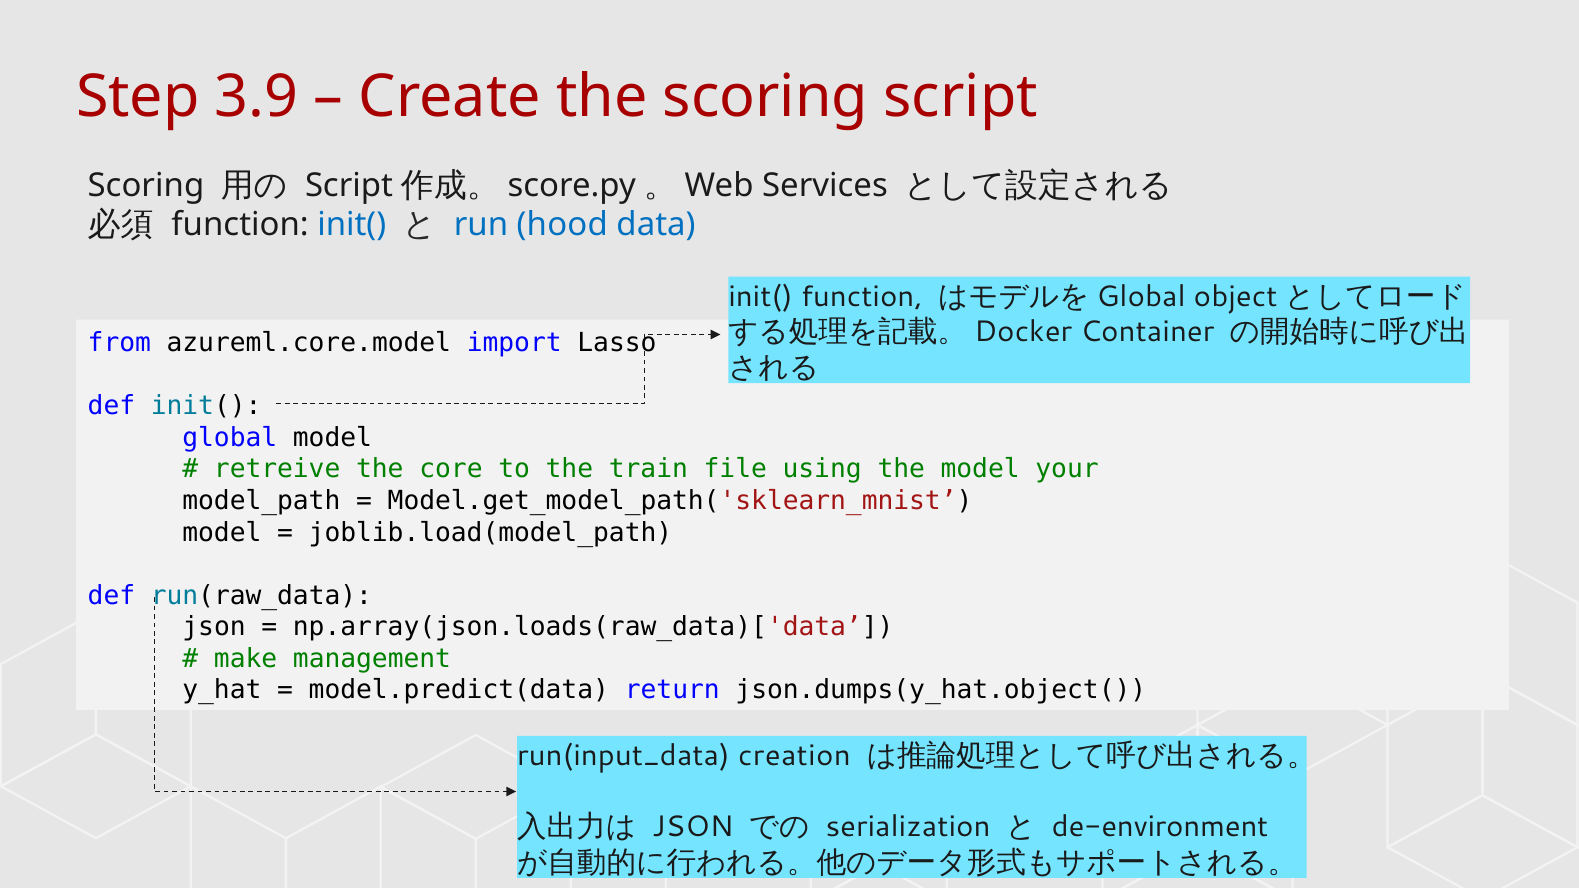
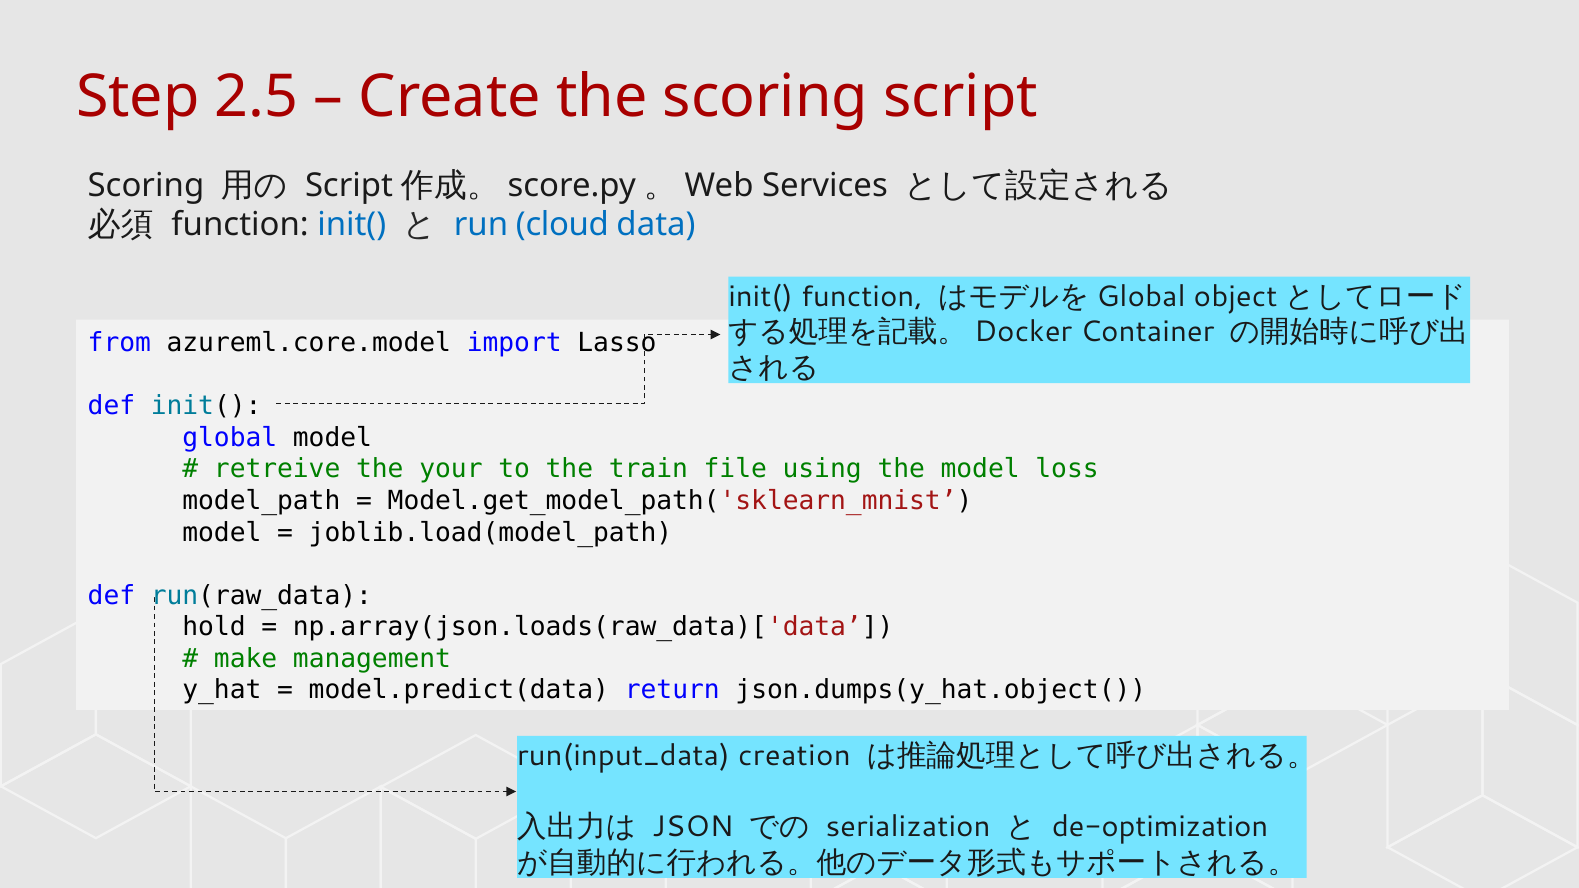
3.9: 3.9 -> 2.5 (257, 97)
hood: hood -> cloud (562, 225)
core: core -> your (451, 469)
your: your -> loss (1067, 469)
json: json -> hold (214, 627)
de-environment: de-environment -> de-optimization (1160, 827)
